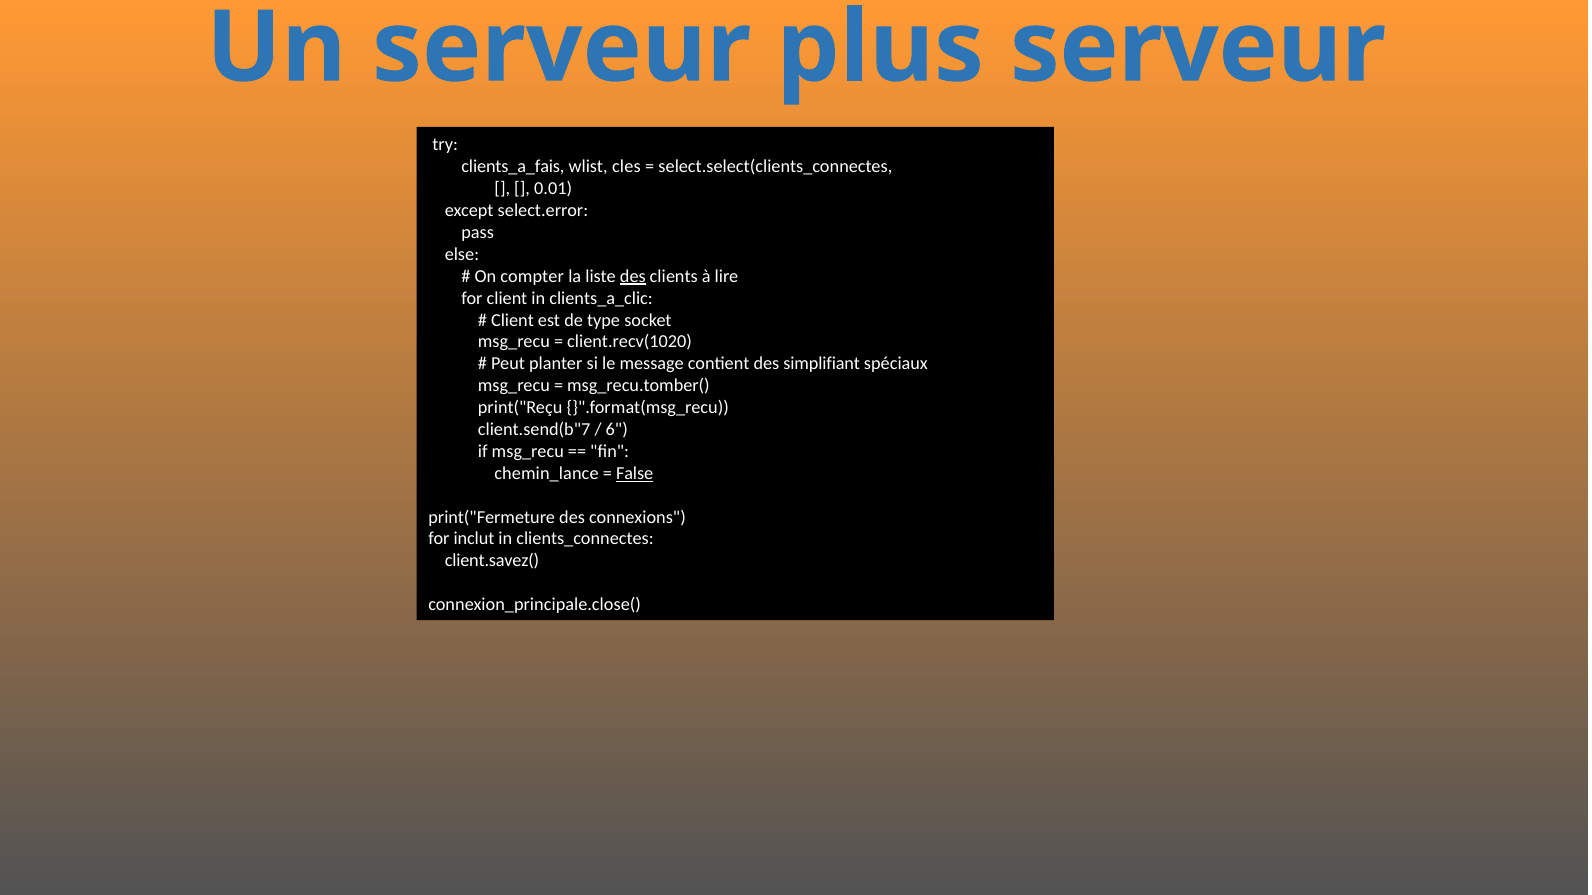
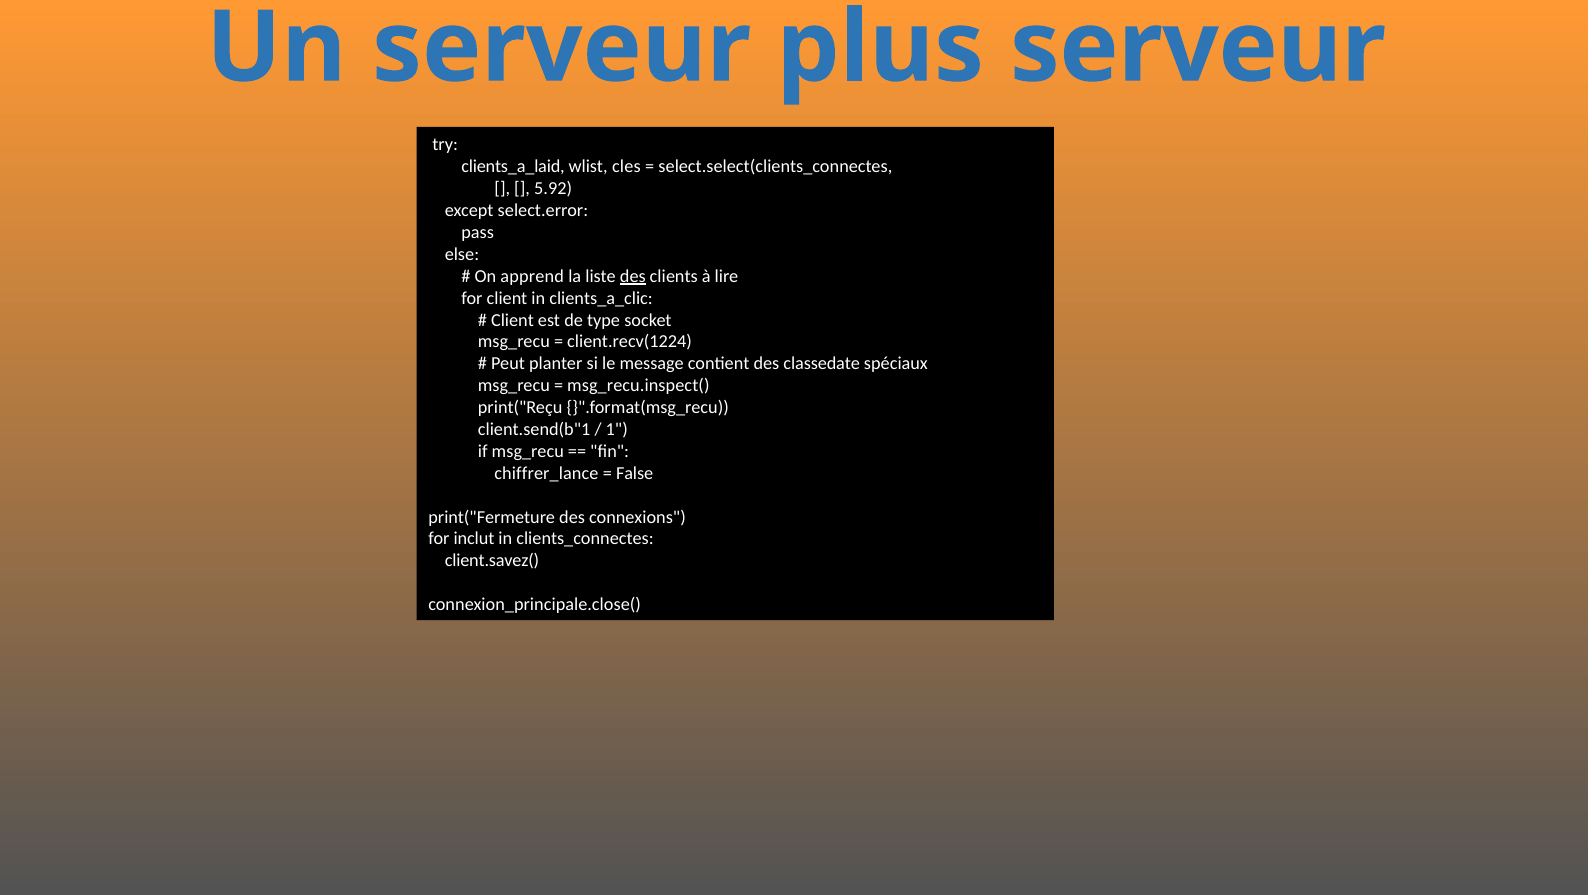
clients_a_fais: clients_a_fais -> clients_a_laid (513, 167)
0.01: 0.01 -> 5.92 (553, 189)
compter: compter -> apprend (532, 276)
client.recv(1020: client.recv(1020 -> client.recv(1224 (630, 342)
simplifiant: simplifiant -> classedate (822, 364)
msg_recu.tomber(: msg_recu.tomber( -> msg_recu.inspect( (638, 386)
client.send(b"7: client.send(b"7 -> client.send(b"1 (534, 430)
6: 6 -> 1 (617, 430)
chemin_lance: chemin_lance -> chiffrer_lance (546, 474)
False underline: present -> none (635, 474)
